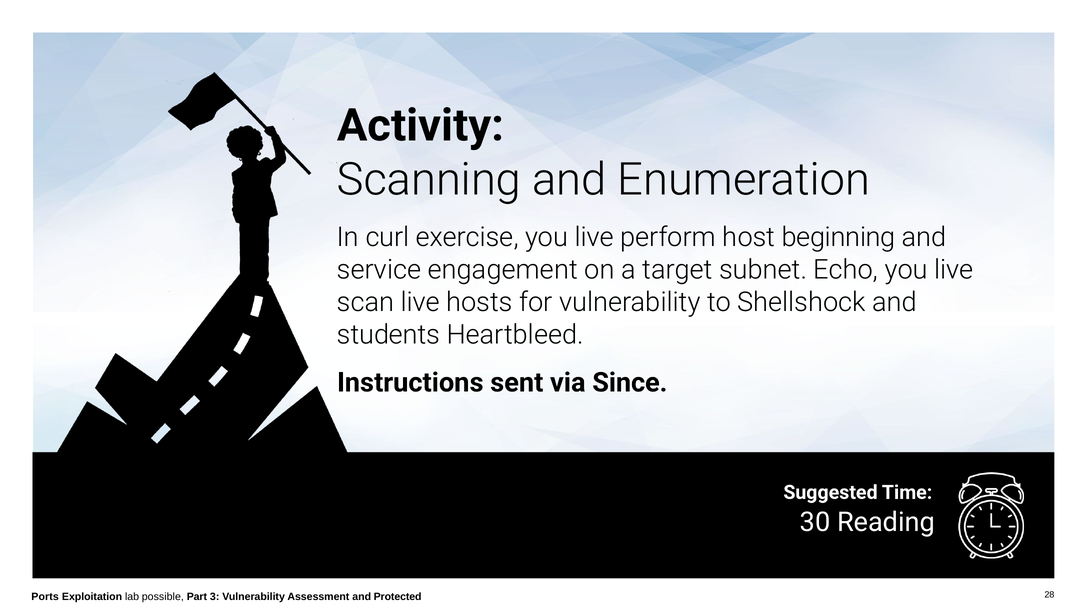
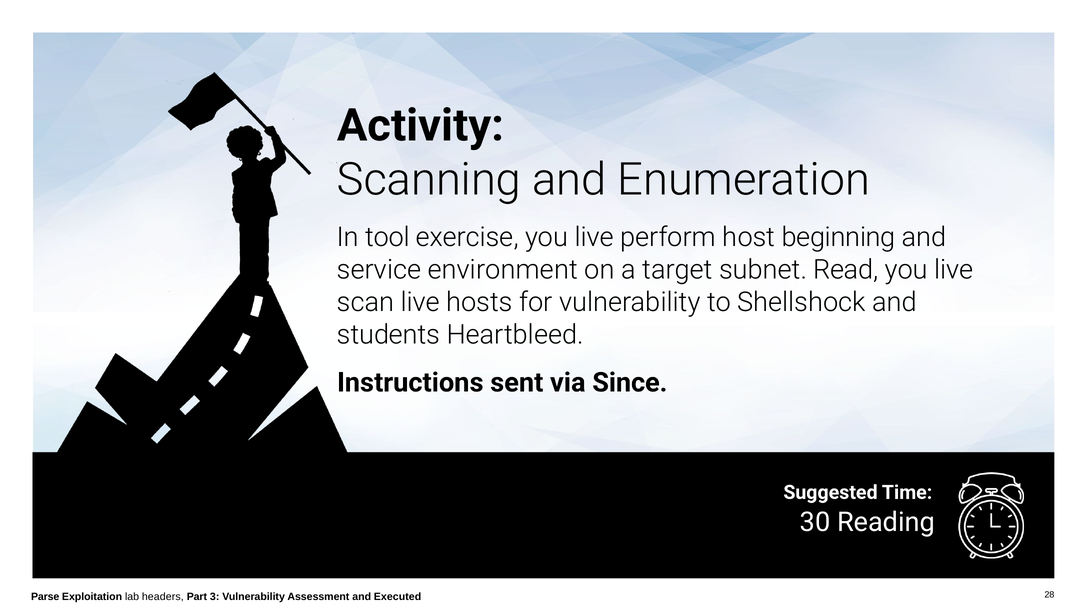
curl: curl -> tool (388, 237)
engagement: engagement -> environment (503, 270)
Echo: Echo -> Read (846, 270)
Ports: Ports -> Parse (45, 597)
possible: possible -> headers (163, 597)
Protected: Protected -> Executed (398, 597)
